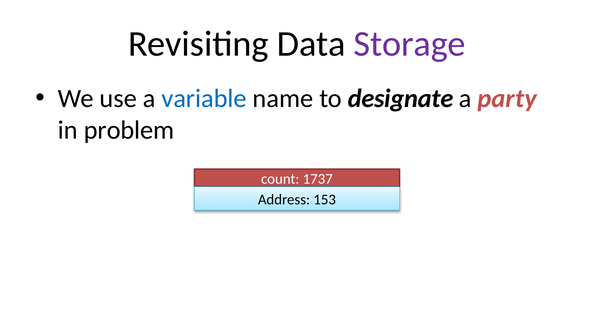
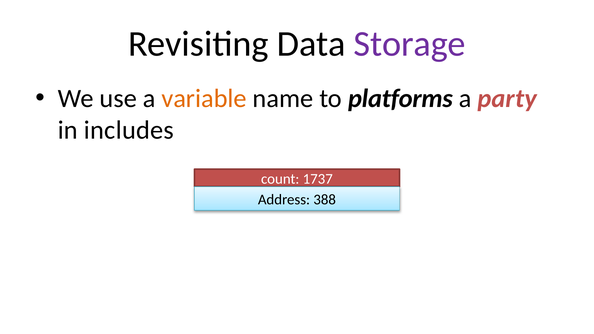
variable colour: blue -> orange (204, 99)
designate: designate -> platforms (401, 99)
problem: problem -> includes (129, 130)
153: 153 -> 388 (325, 200)
